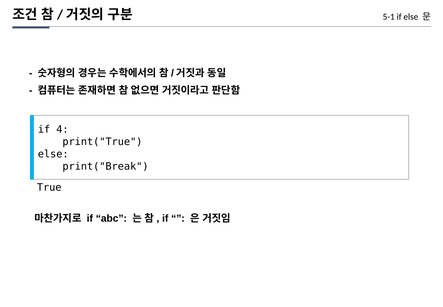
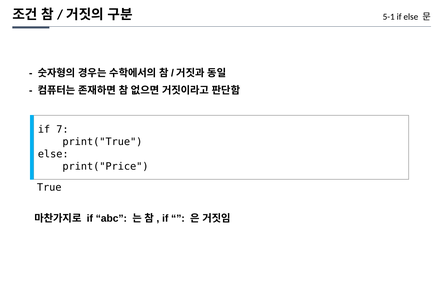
4: 4 -> 7 (62, 129)
print("Break: print("Break -> print("Price (106, 166)
